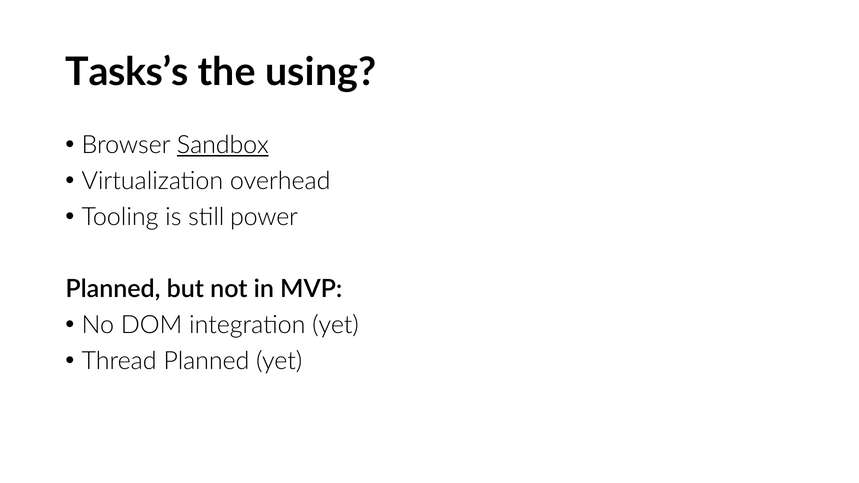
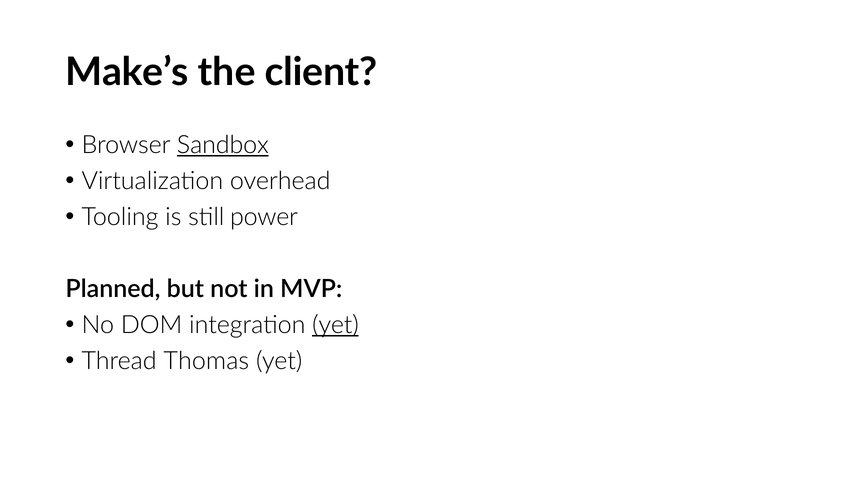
Tasks’s: Tasks’s -> Make’s (127, 72)
using: using -> client (321, 72)
yet underline: none -> present (335, 325)
Thread Planned: Planned -> Thomas (206, 361)
